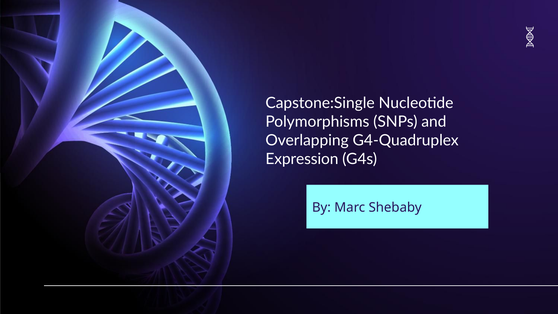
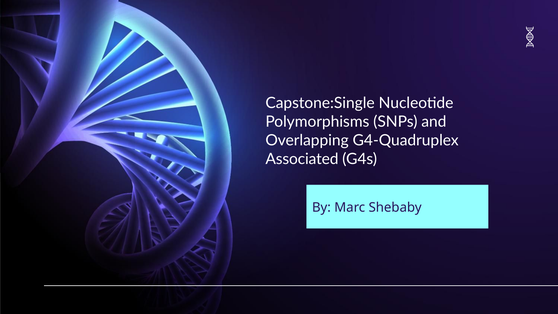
Expression: Expression -> Associated (302, 159)
